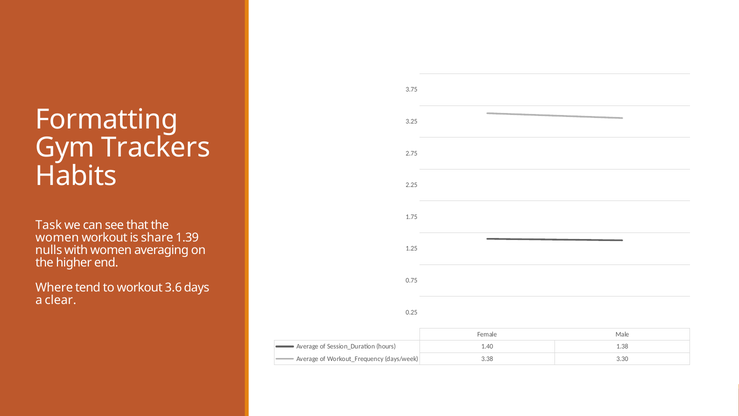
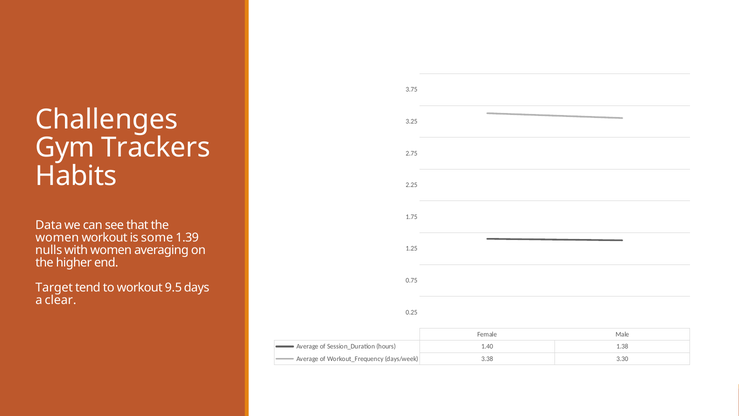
Formatting: Formatting -> Challenges (107, 119)
Task: Task -> Data (49, 225)
share: share -> some (157, 237)
Where: Where -> Target (54, 288)
3.6: 3.6 -> 9.5 (173, 288)
